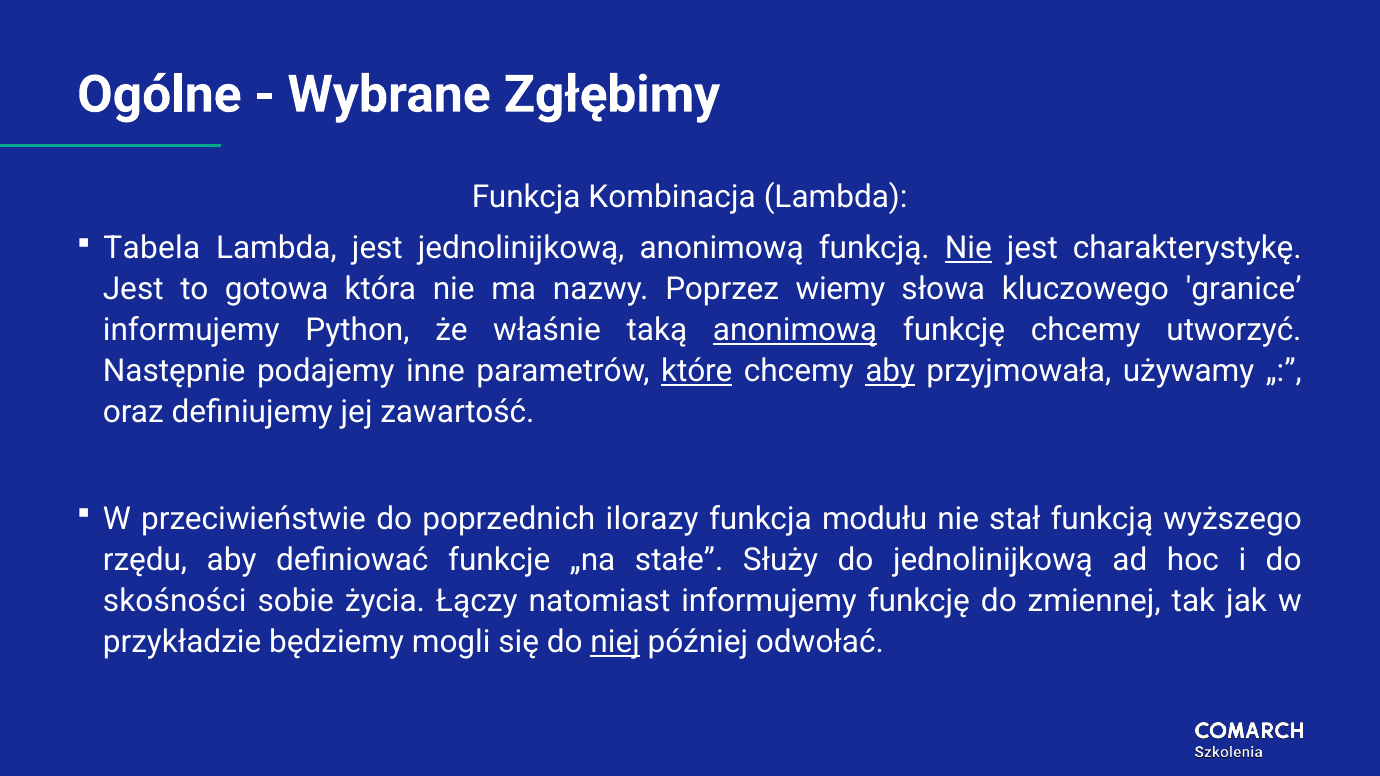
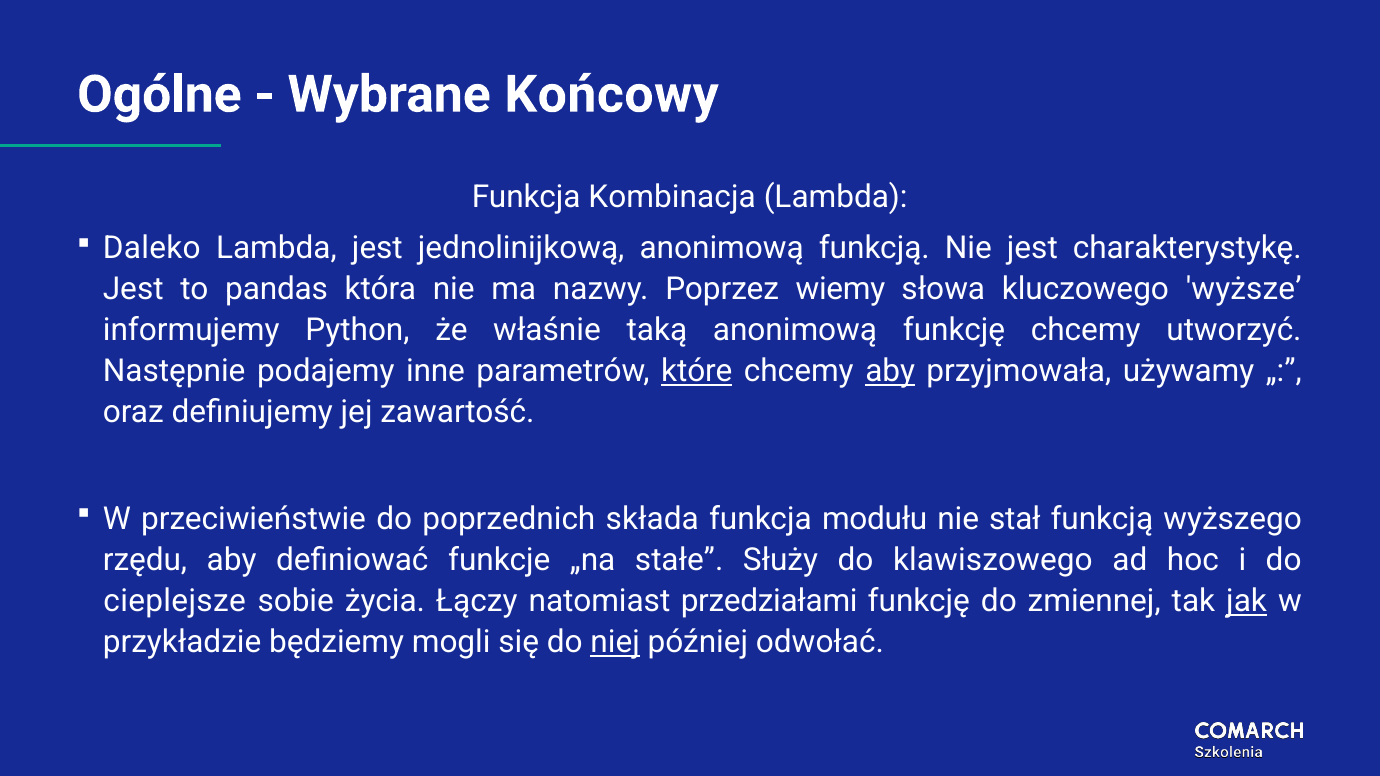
Zgłębimy: Zgłębimy -> Końcowy (611, 95)
Tabela: Tabela -> Daleko (152, 249)
Nie underline: present -> none (968, 249)
gotowa: gotowa -> pandas (277, 290)
granice: granice -> wyższe (1244, 290)
anonimową underline: present -> none (795, 331)
ilorazy: ilorazy -> składa (652, 519)
do jednolinijkową: jednolinijkową -> klawiszowego (993, 560)
skośności: skośności -> cieplejsze (175, 601)
natomiast informujemy: informujemy -> przedziałami (769, 601)
jak underline: none -> present (1247, 601)
